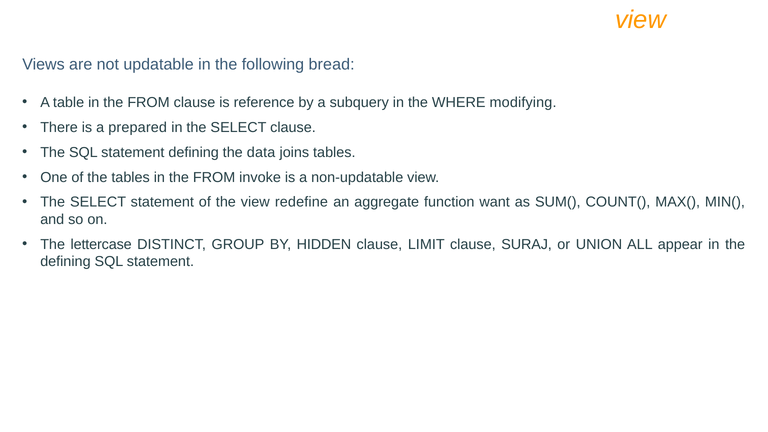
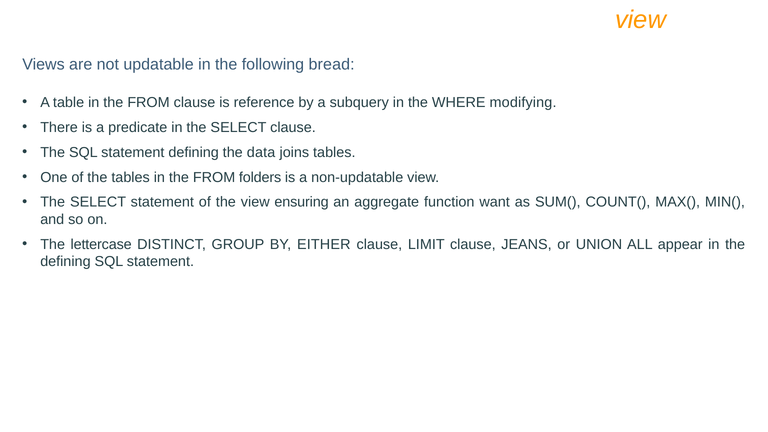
prepared: prepared -> predicate (138, 127)
invoke: invoke -> folders (260, 177)
redefine: redefine -> ensuring (302, 202)
HIDDEN: HIDDEN -> EITHER (324, 244)
SURAJ: SURAJ -> JEANS (526, 244)
